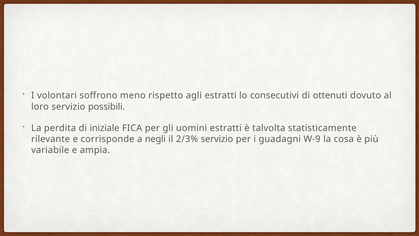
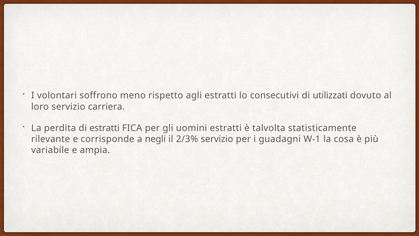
ottenuti: ottenuti -> utilizzati (330, 96)
possibili: possibili -> carriera (106, 107)
di iniziale: iniziale -> estratti (105, 128)
W-9: W-9 -> W-1 (312, 139)
